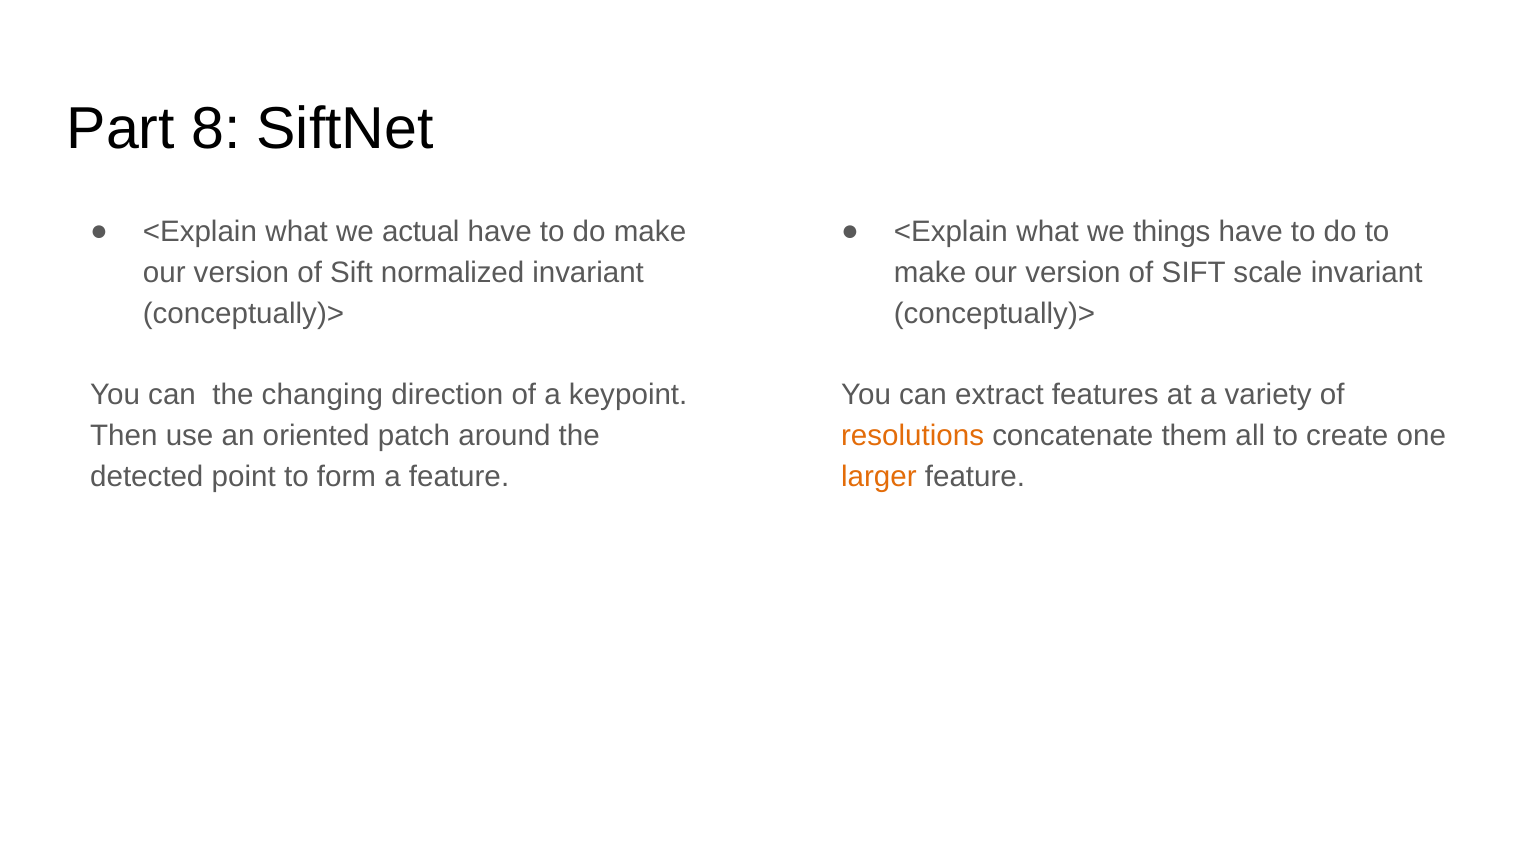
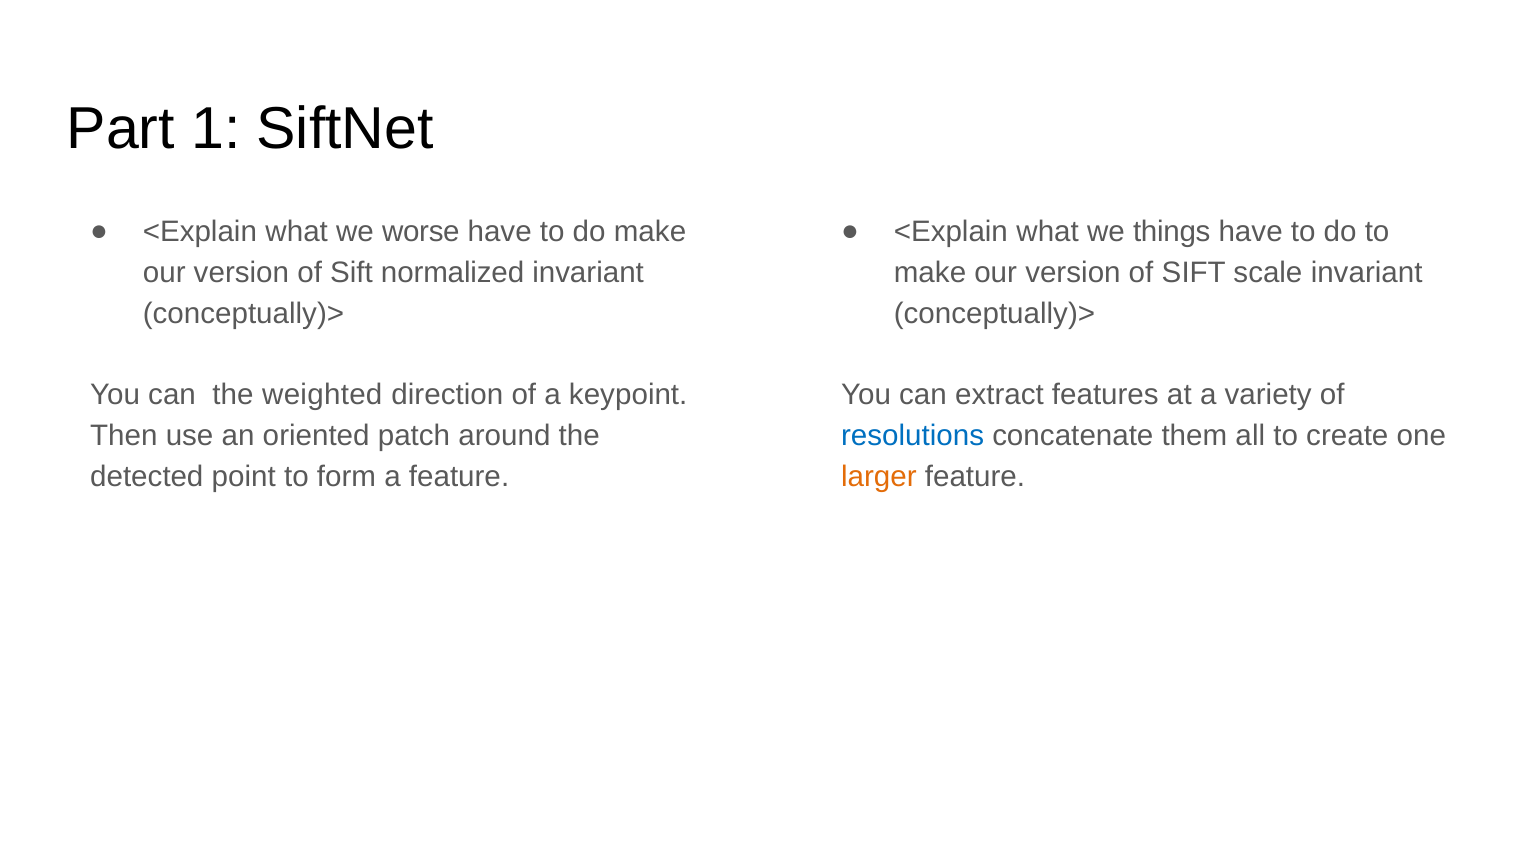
8: 8 -> 1 (216, 129)
actual: actual -> worse (421, 232)
changing: changing -> weighted (322, 395)
resolutions colour: orange -> blue (913, 435)
